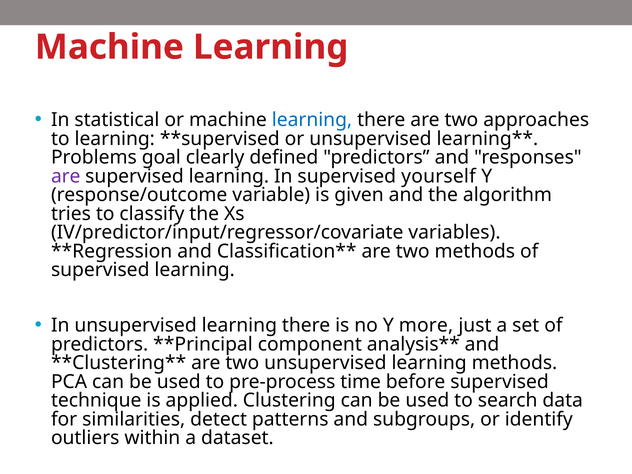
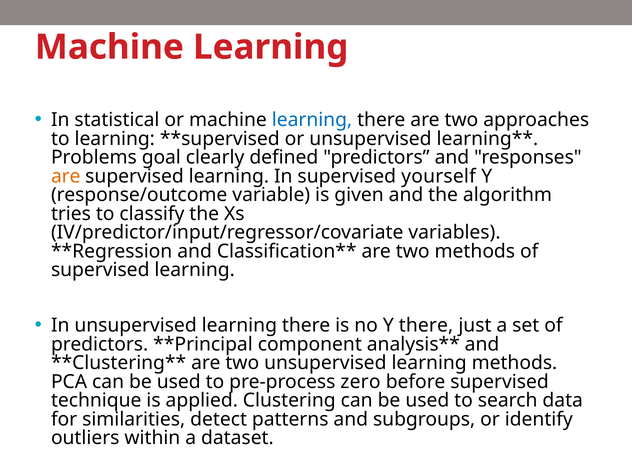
are colour: purple -> orange (66, 176)
Y more: more -> there (426, 325)
time: time -> zero (360, 382)
